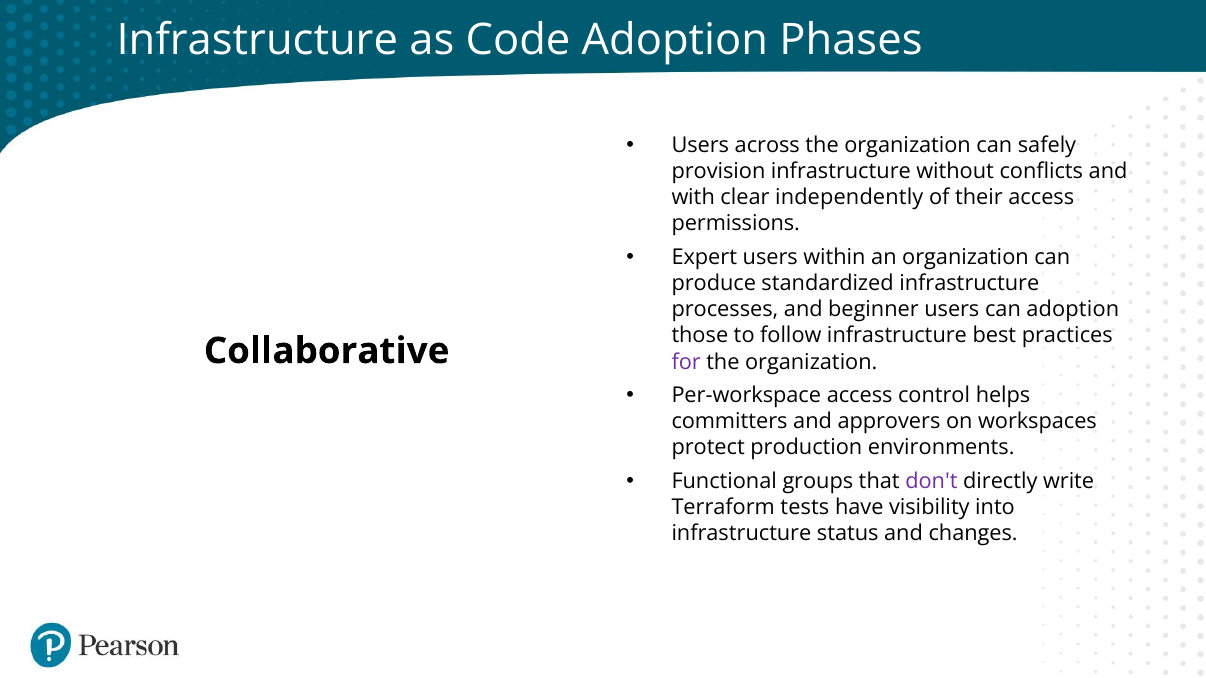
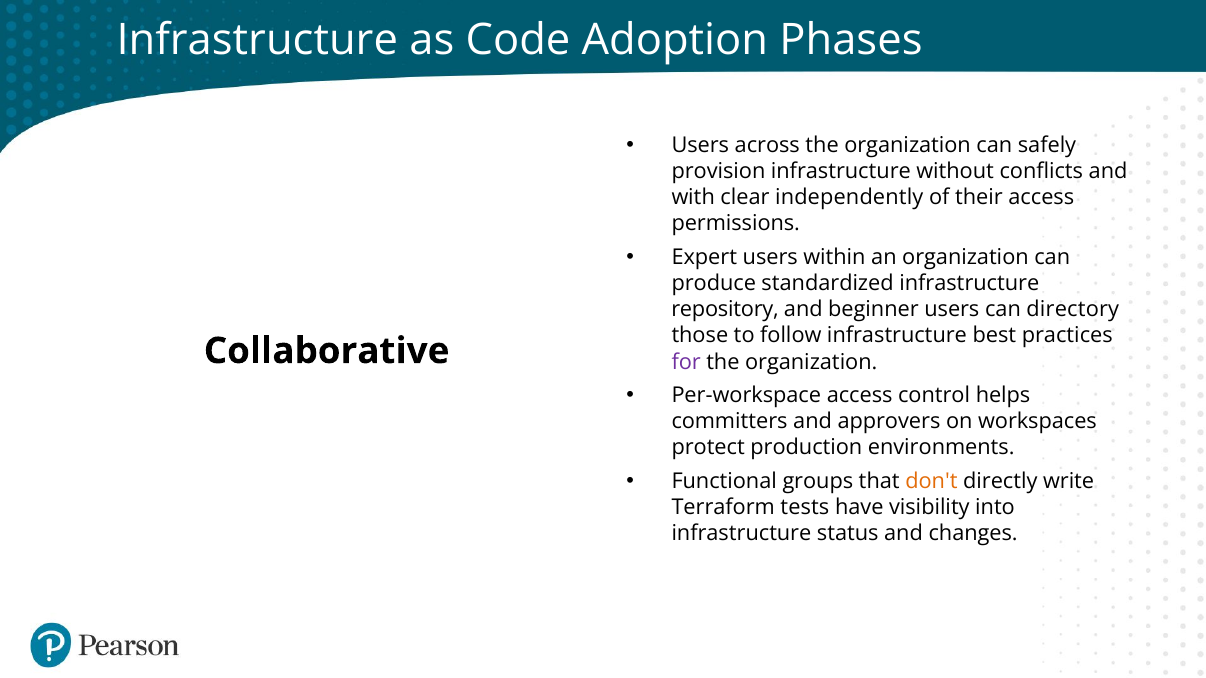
processes: processes -> repository (725, 310)
can adoption: adoption -> directory (1073, 310)
don't colour: purple -> orange (931, 481)
